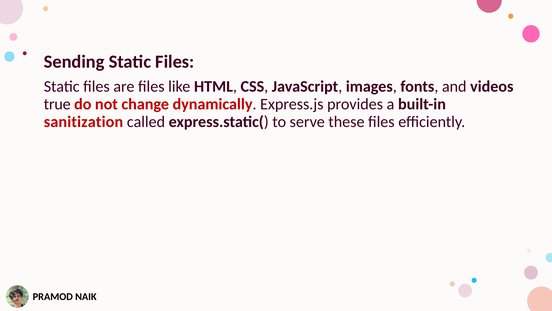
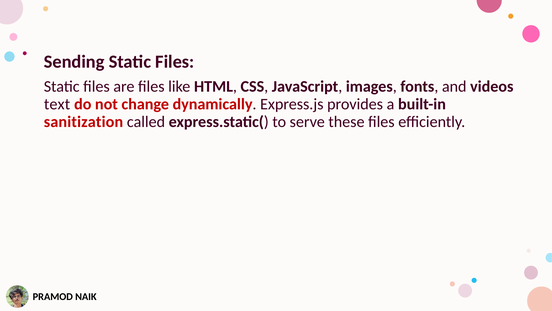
true: true -> text (57, 104)
